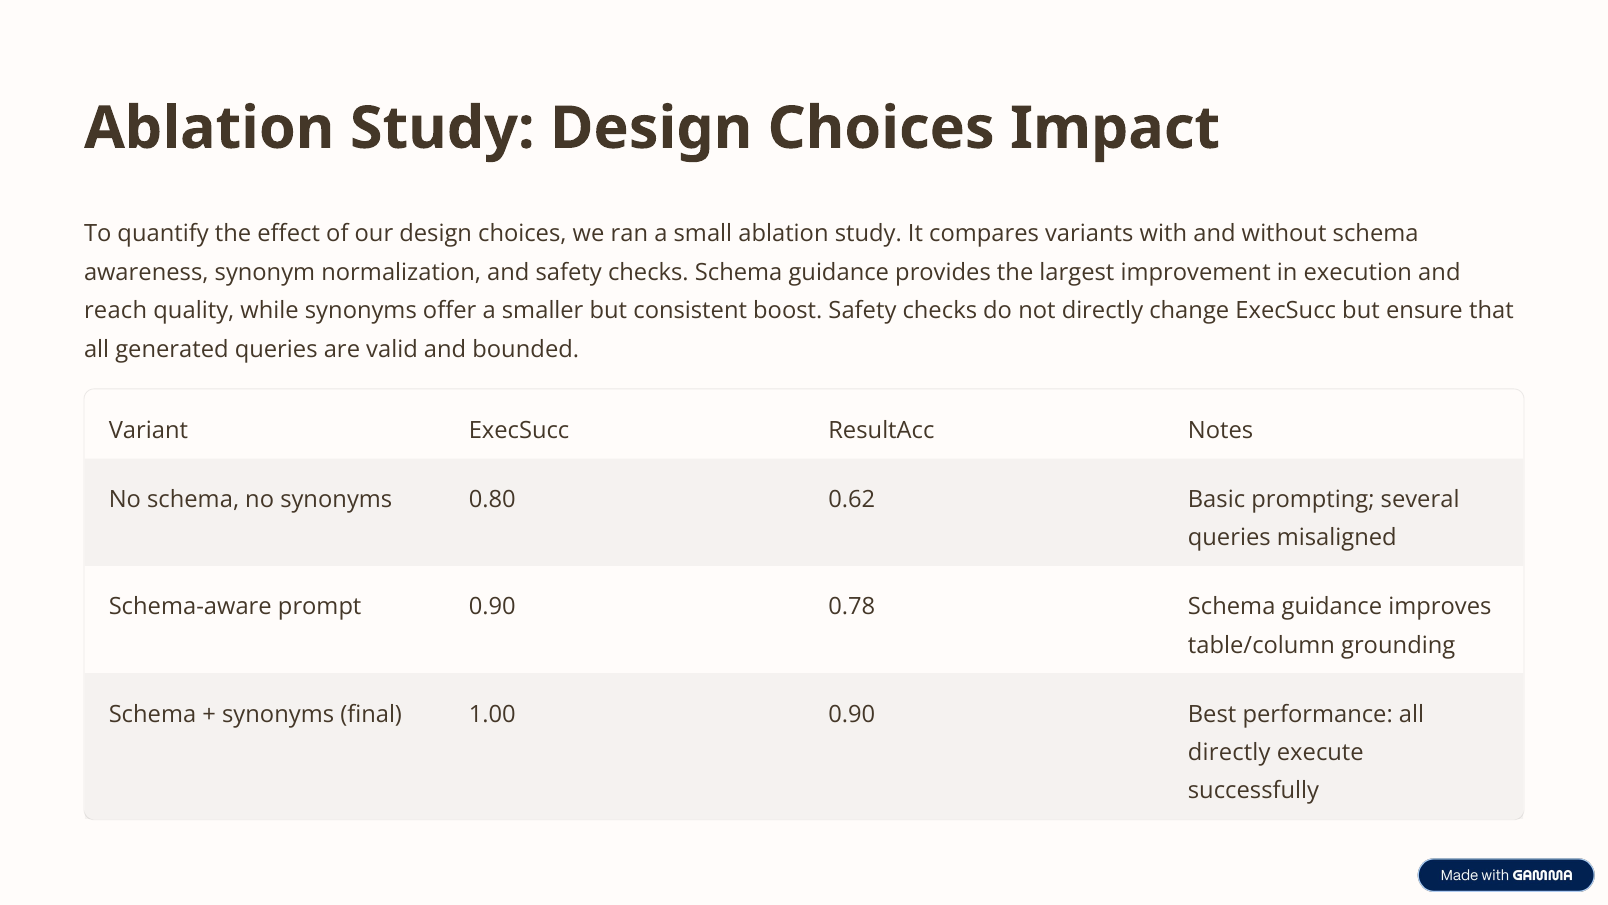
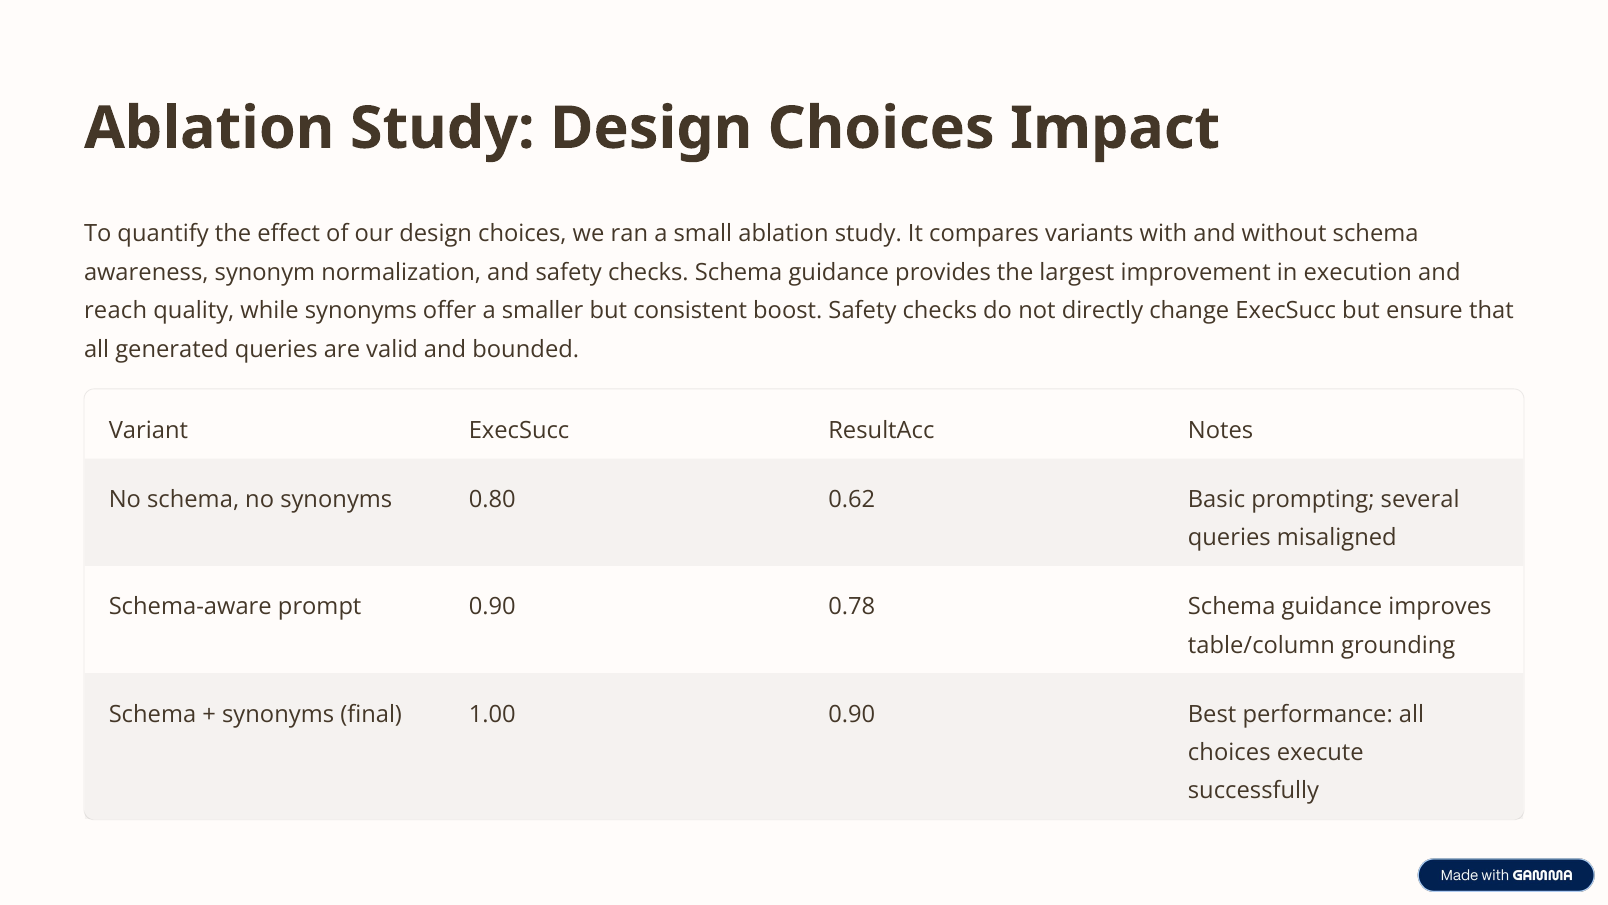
directly: directly -> choices (1229, 752)
